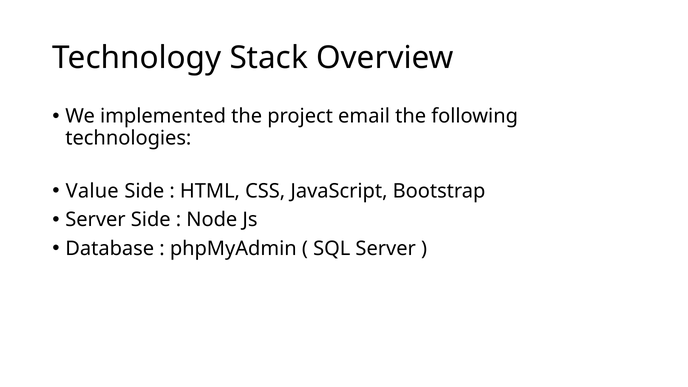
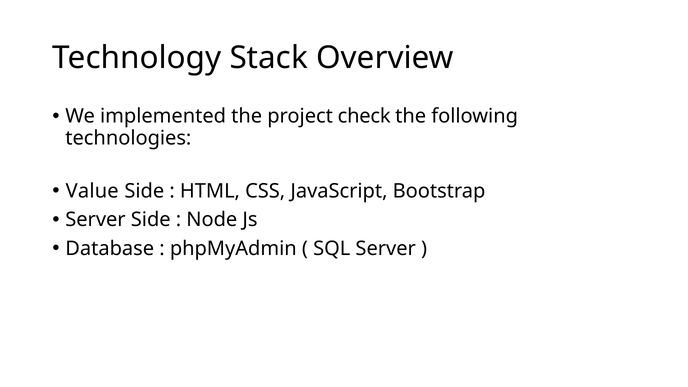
email: email -> check (364, 116)
